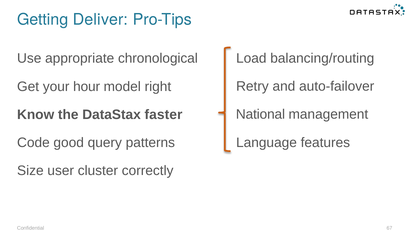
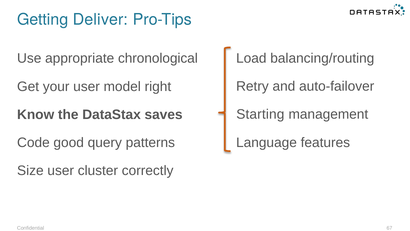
your hour: hour -> user (87, 86)
National: National -> Starting (260, 114)
faster: faster -> saves (164, 114)
